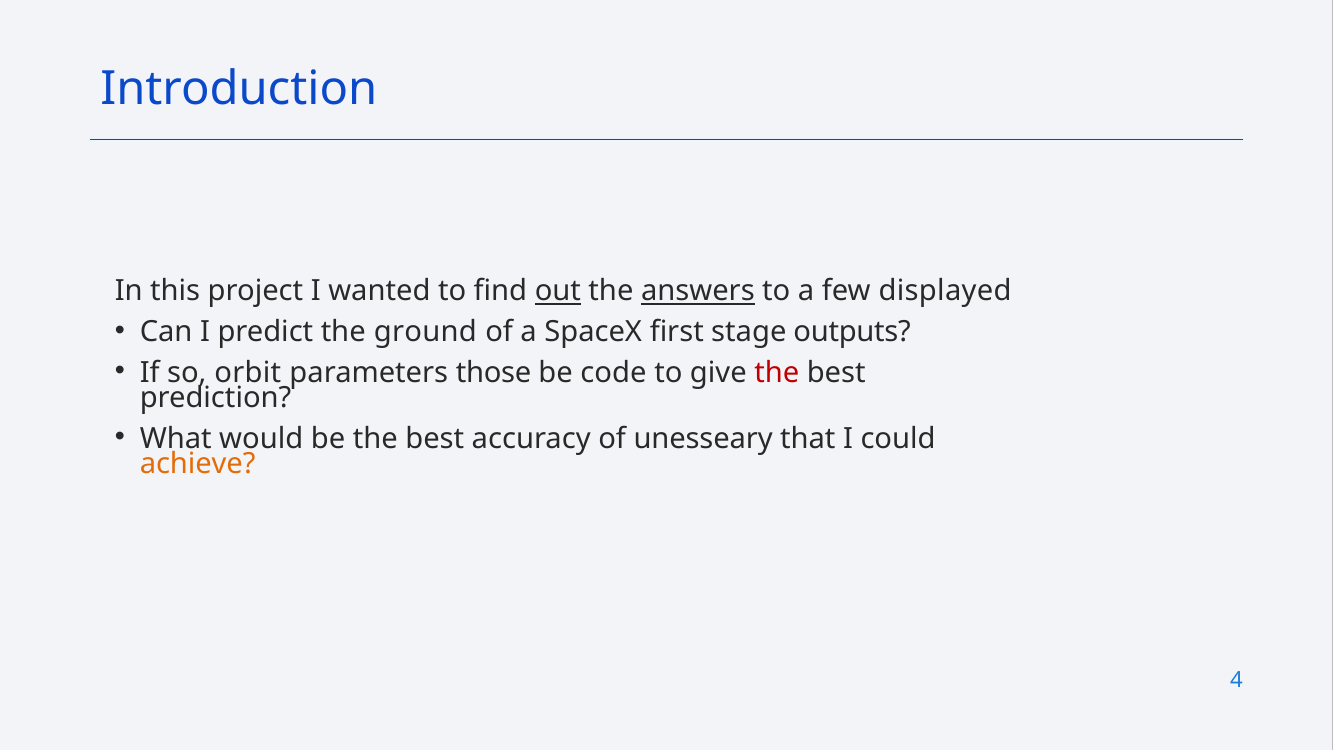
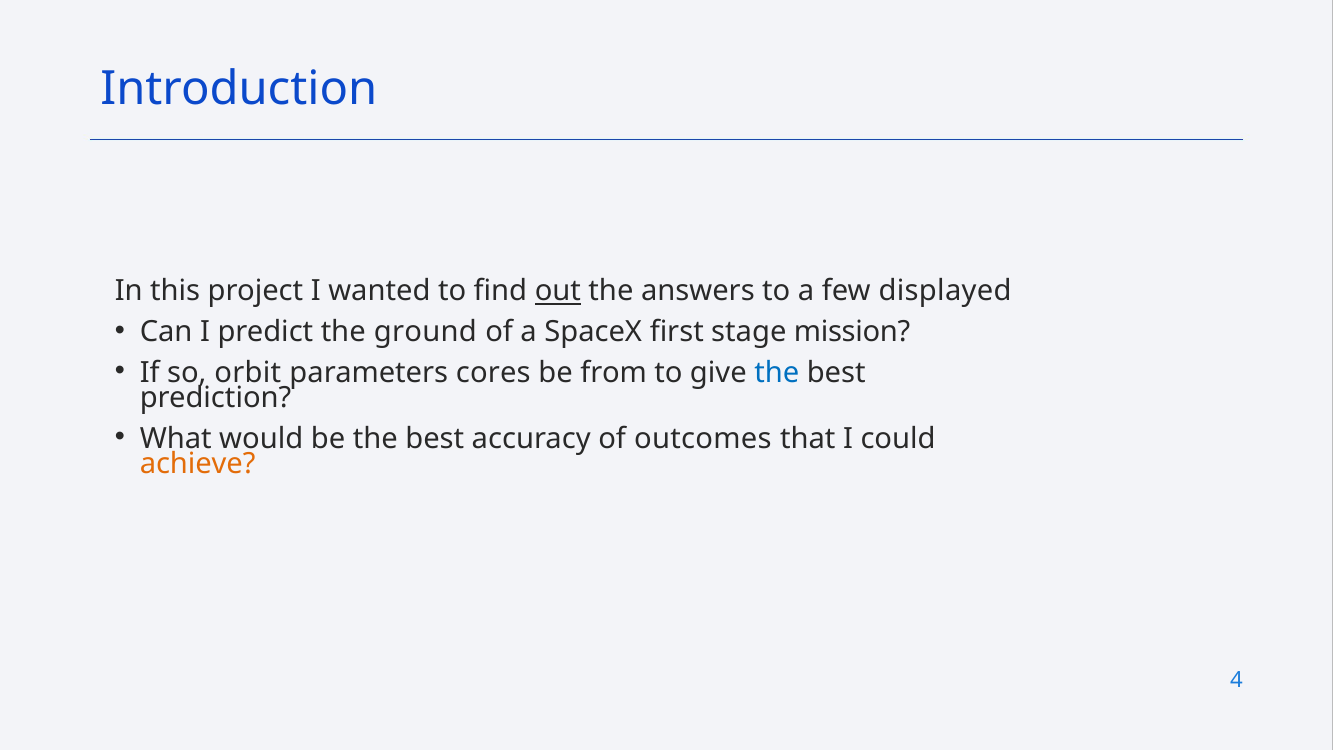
answers underline: present -> none (698, 291)
outputs: outputs -> mission (852, 332)
those: those -> cores (493, 373)
code: code -> from (614, 373)
the colour: red -> blue (777, 373)
unesseary: unesseary -> outcomes (703, 439)
